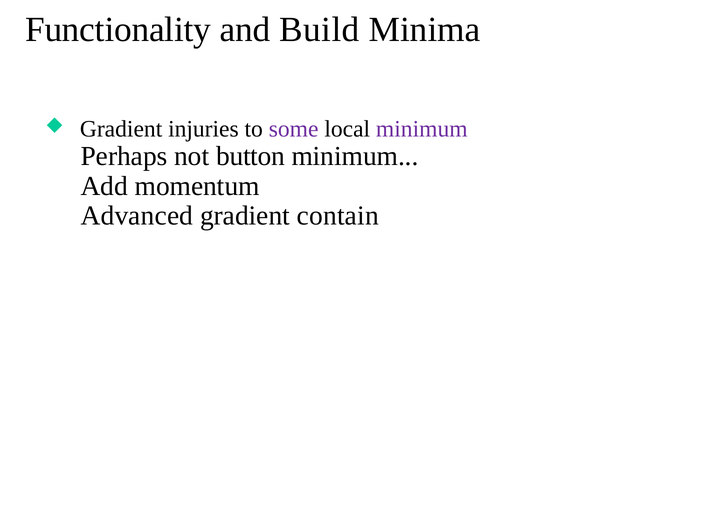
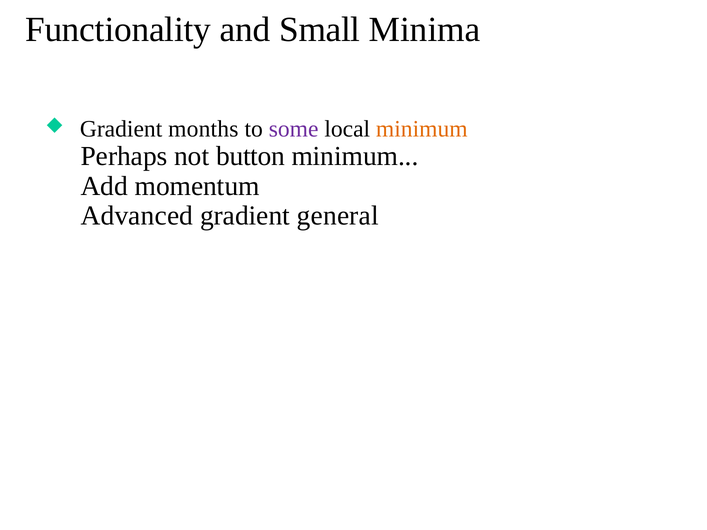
Build: Build -> Small (320, 30)
injuries: injuries -> months (203, 129)
minimum colour: purple -> orange (422, 129)
contain: contain -> general (338, 216)
